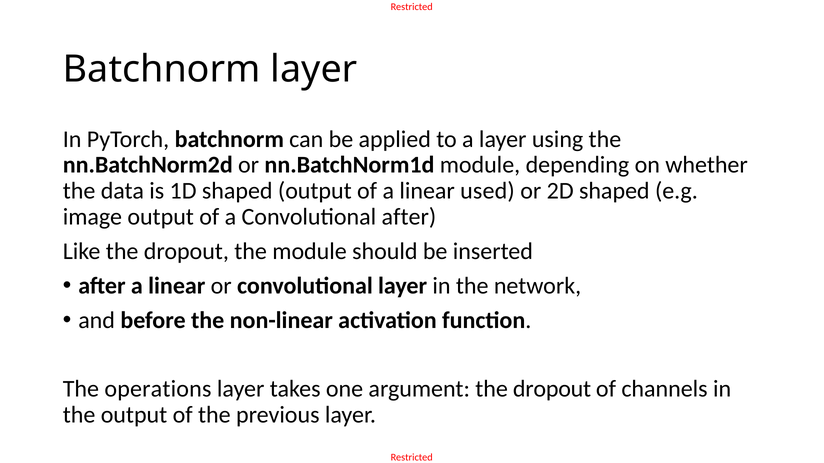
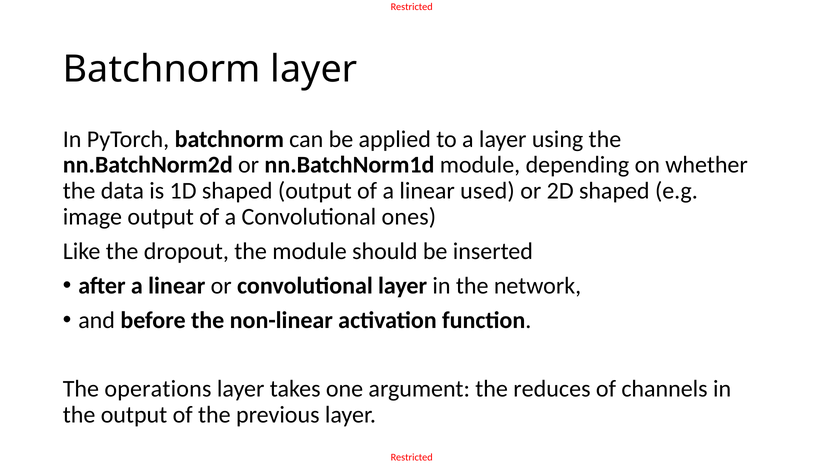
Convolutional after: after -> ones (409, 217)
argument the dropout: dropout -> reduces (552, 389)
